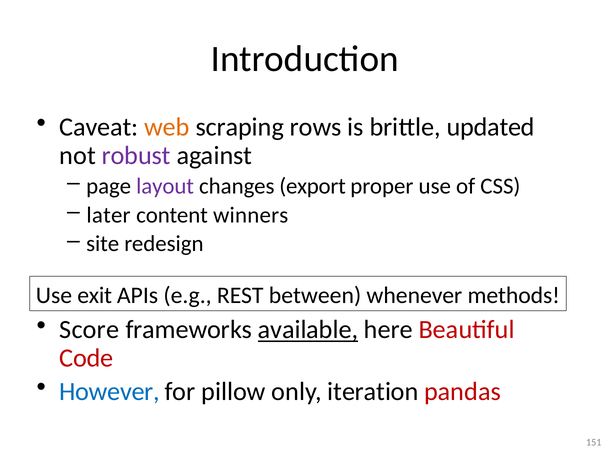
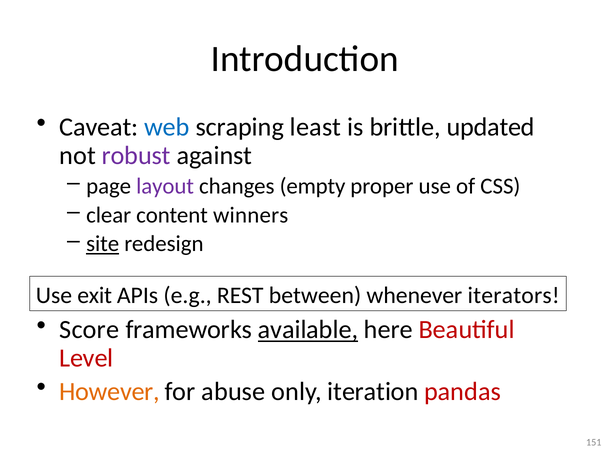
web colour: orange -> blue (167, 127)
rows: rows -> least (316, 127)
export: export -> empty (313, 186)
later: later -> clear (109, 215)
site underline: none -> present (103, 244)
methods: methods -> iterators (514, 296)
Code: Code -> Level (86, 359)
However colour: blue -> orange (109, 392)
pillow: pillow -> abuse (233, 392)
